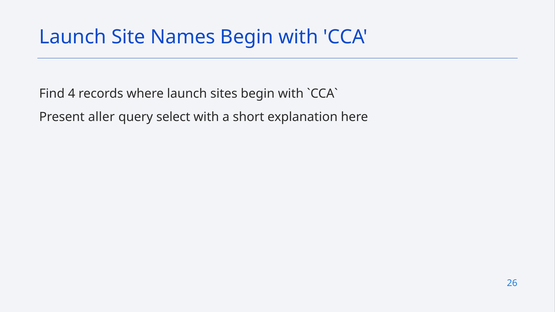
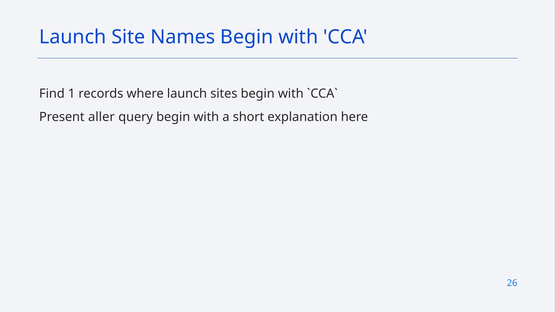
4: 4 -> 1 (72, 94)
query select: select -> begin (173, 117)
